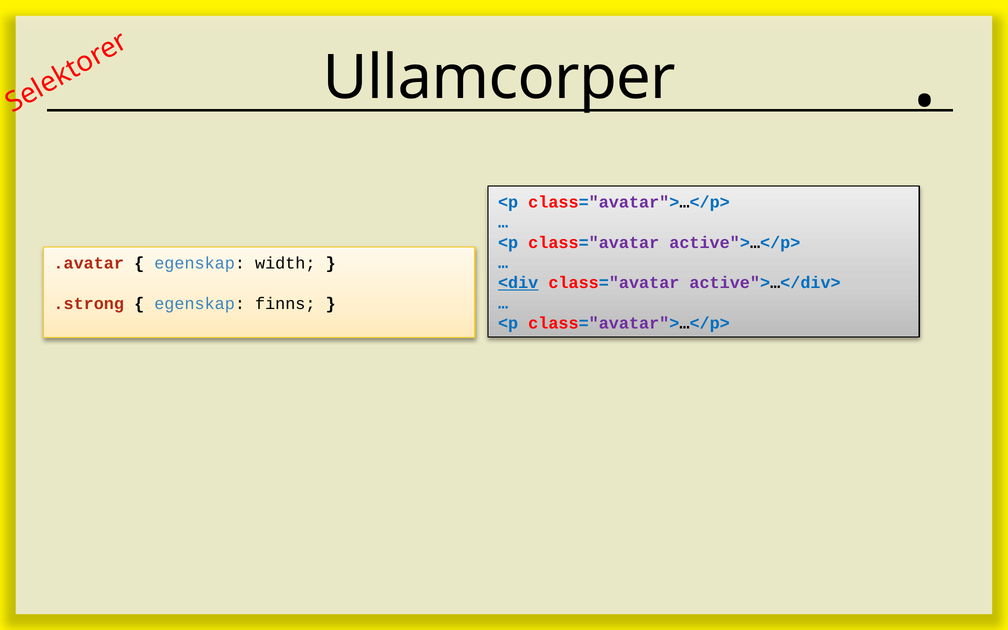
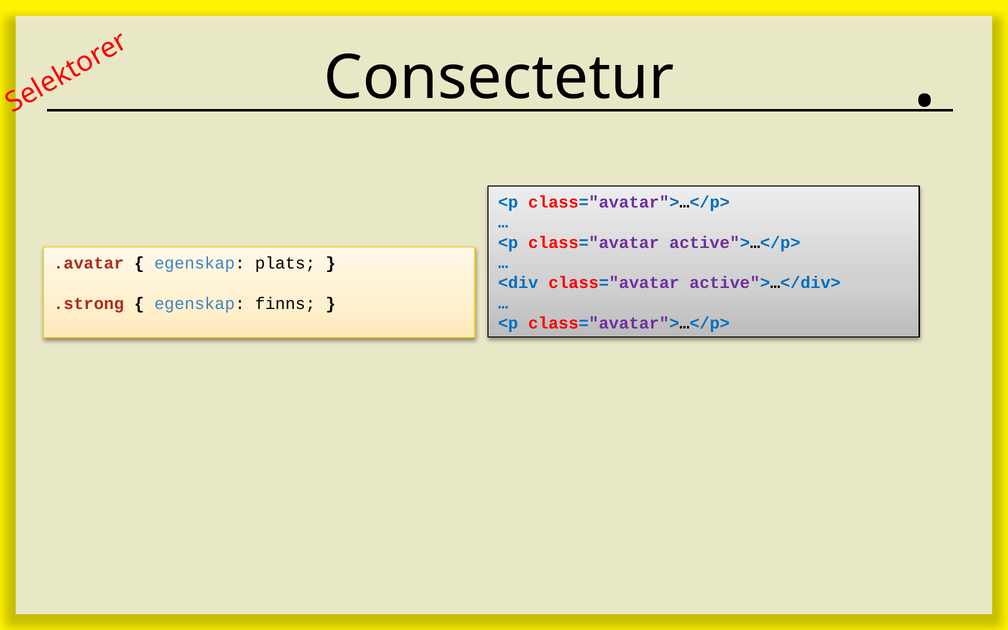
Ullamcorper: Ullamcorper -> Consectetur (499, 78)
width: width -> plats (285, 263)
<div underline: present -> none (518, 283)
